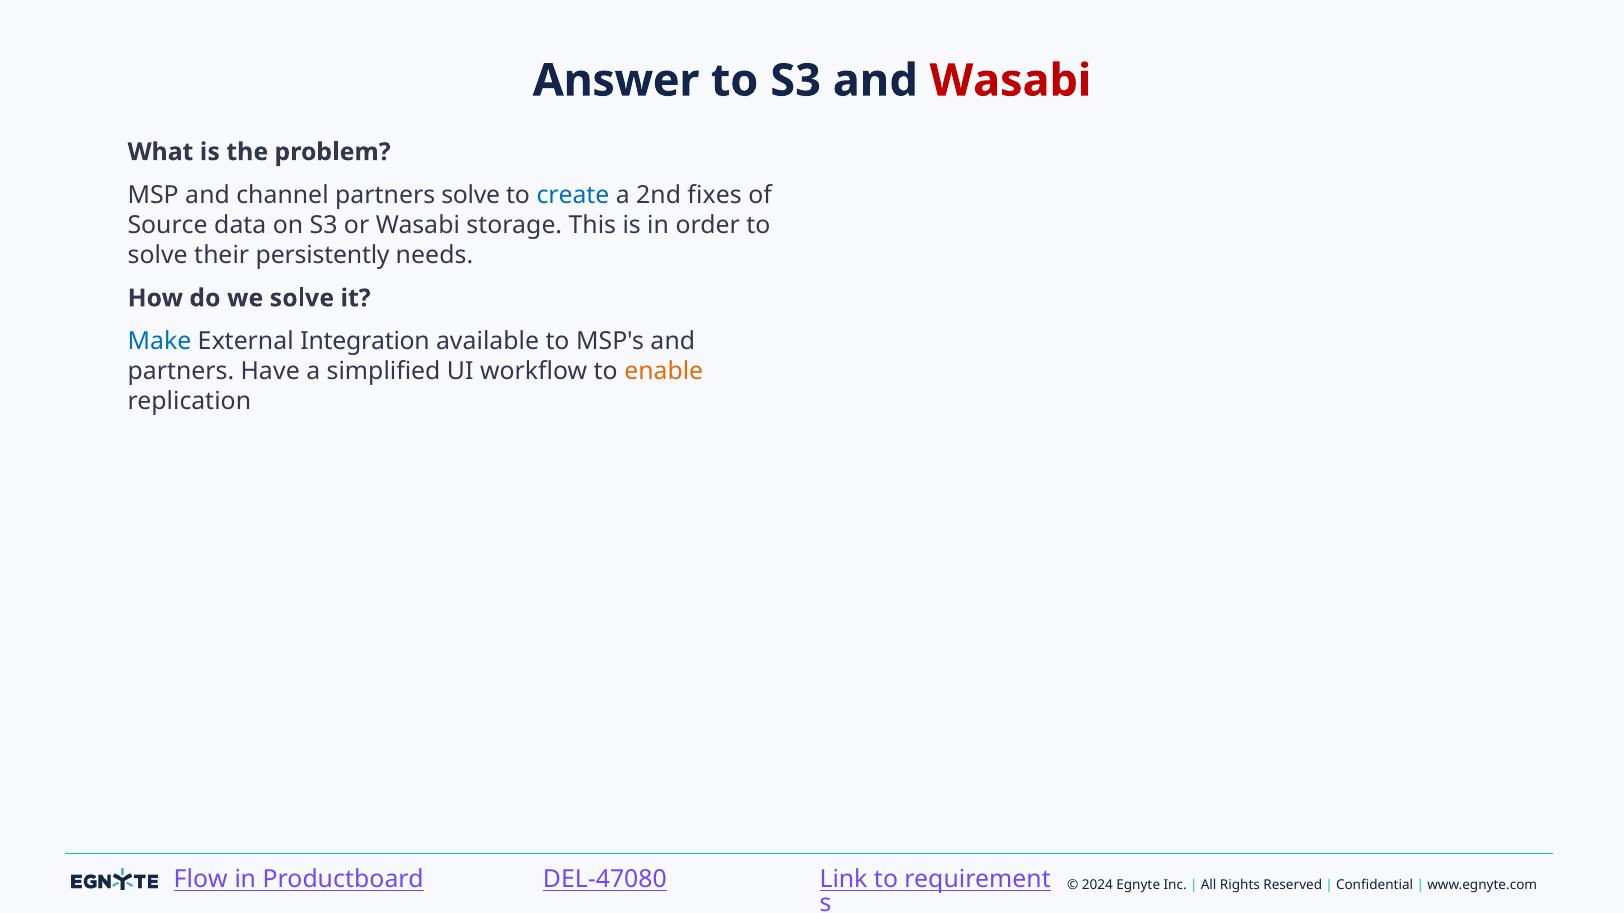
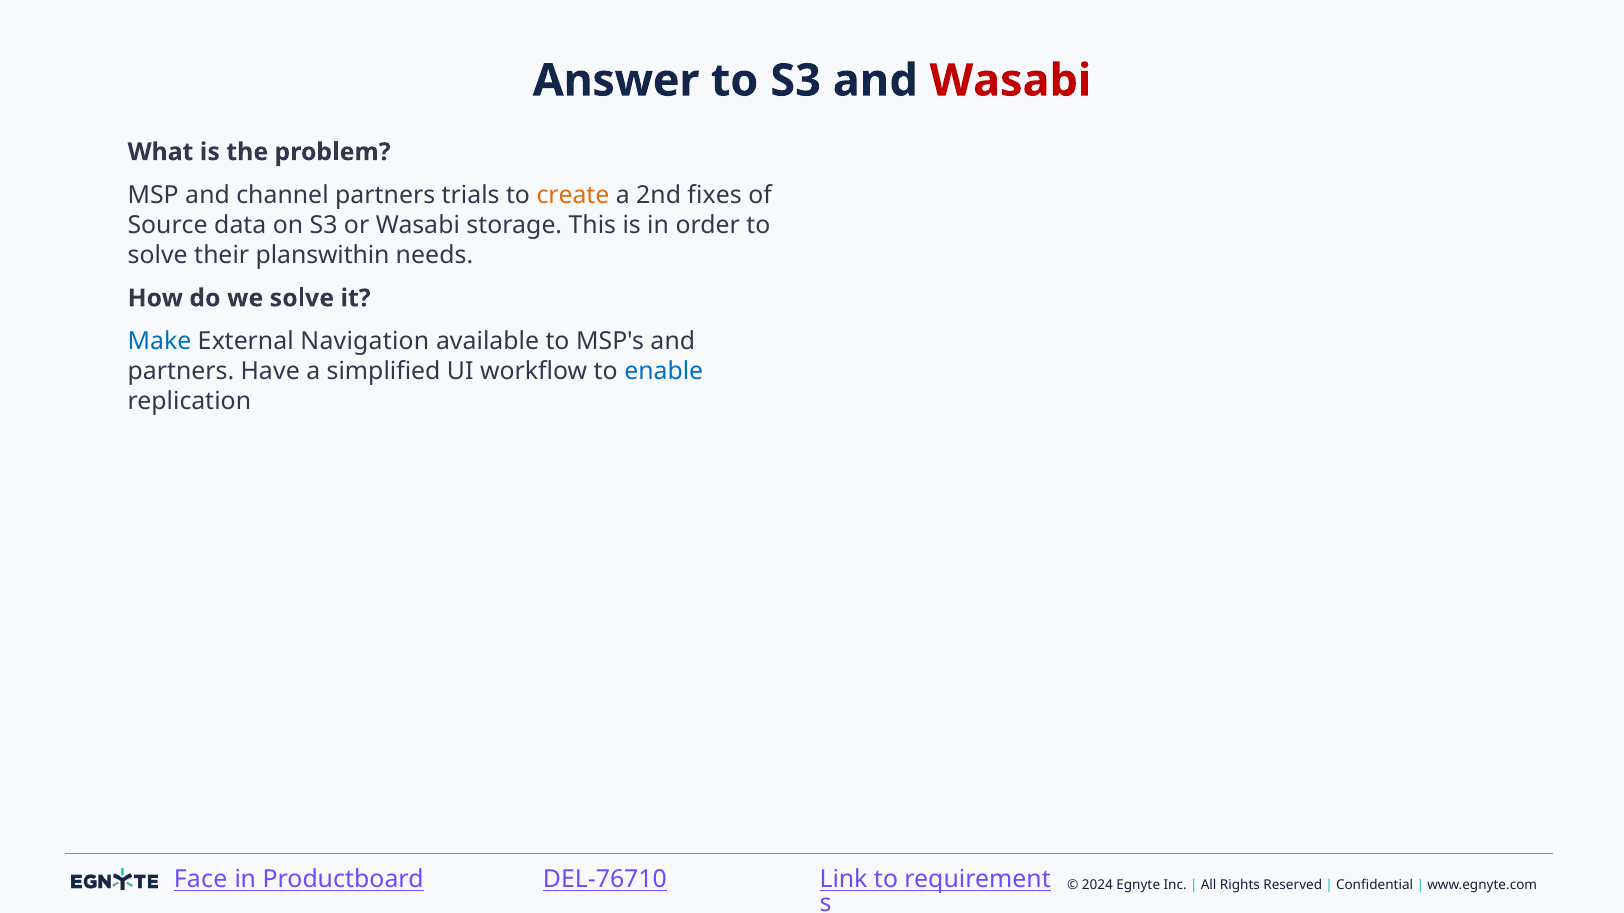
partners solve: solve -> trials (471, 195)
create colour: blue -> orange (573, 195)
persistently: persistently -> planswithin (323, 255)
Integration: Integration -> Navigation (365, 342)
enable colour: orange -> blue (664, 371)
Flow: Flow -> Face (201, 880)
DEL-47080: DEL-47080 -> DEL-76710 (605, 880)
